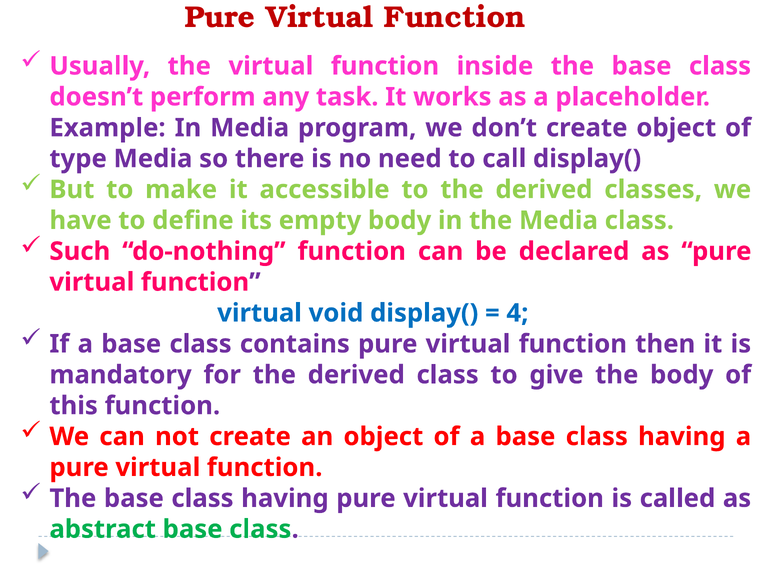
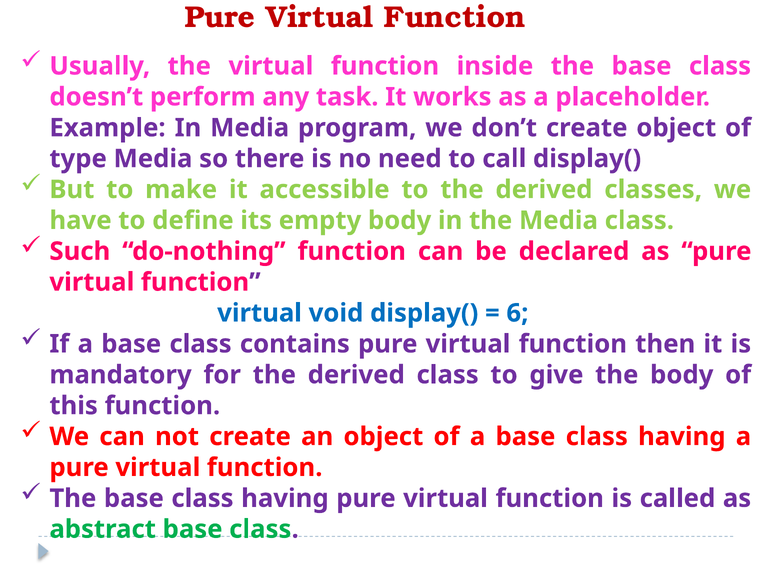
4: 4 -> 6 (517, 313)
